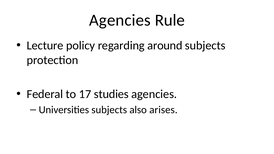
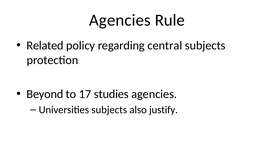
Lecture: Lecture -> Related (45, 45)
around: around -> central (165, 45)
Federal: Federal -> Beyond (45, 94)
arises: arises -> justify (164, 110)
